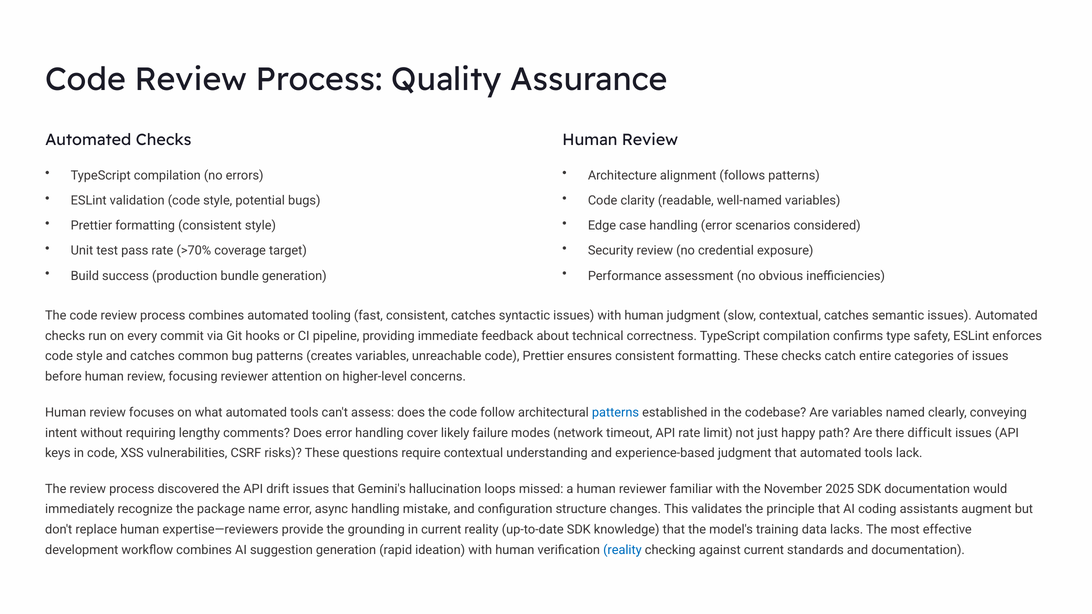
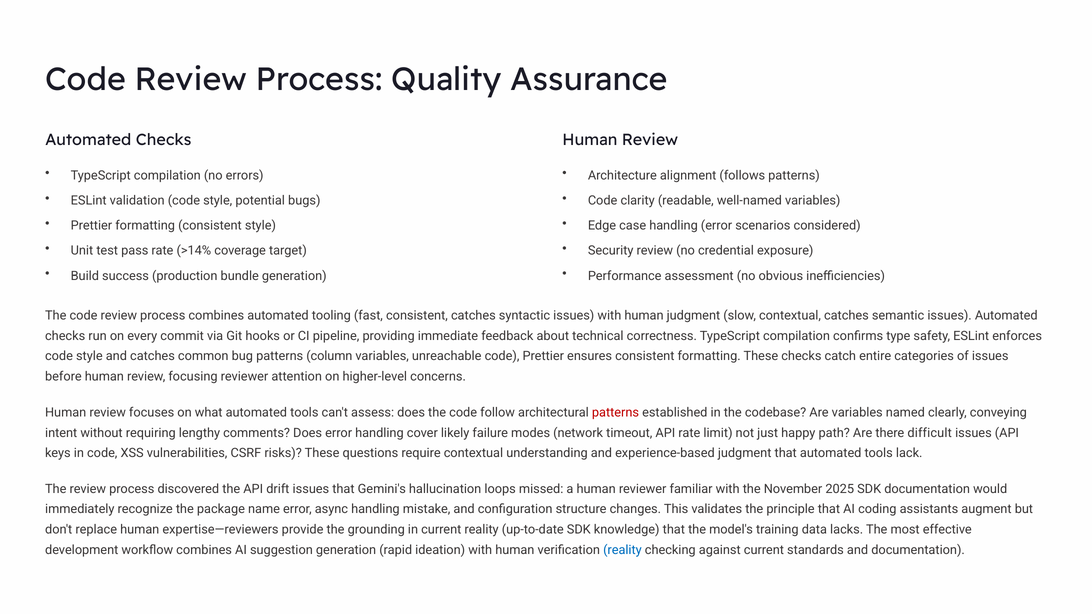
>70%: >70% -> >14% (194, 251)
creates: creates -> column (329, 356)
patterns colour: blue -> red (615, 413)
